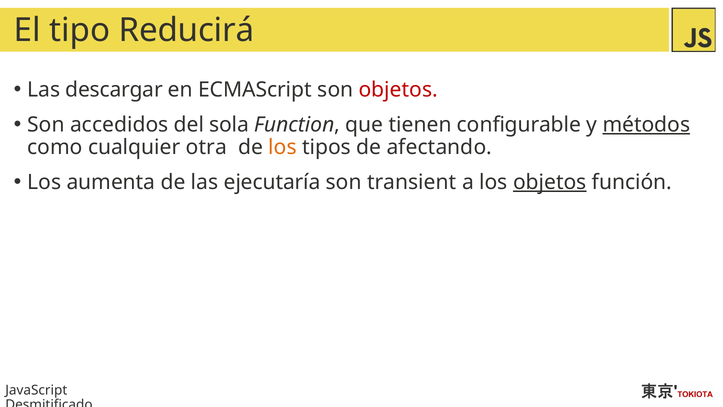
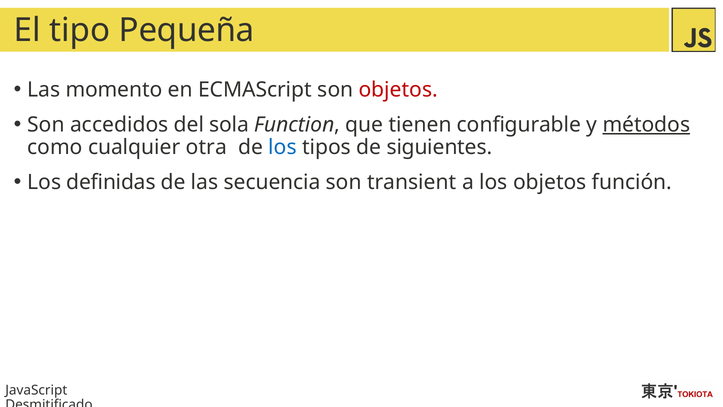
Reducirá: Reducirá -> Pequeña (187, 30)
descargar: descargar -> momento (114, 90)
los colour: orange -> blue (283, 147)
afectando: afectando -> siguientes (439, 147)
aumenta: aumenta -> definidas (111, 182)
ejecutaría: ejecutaría -> secuencia (272, 182)
objetos underline: present -> none (550, 182)
